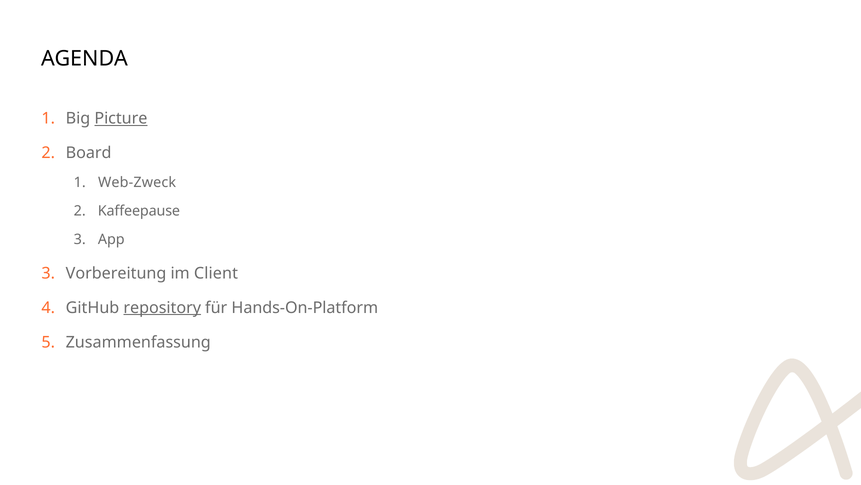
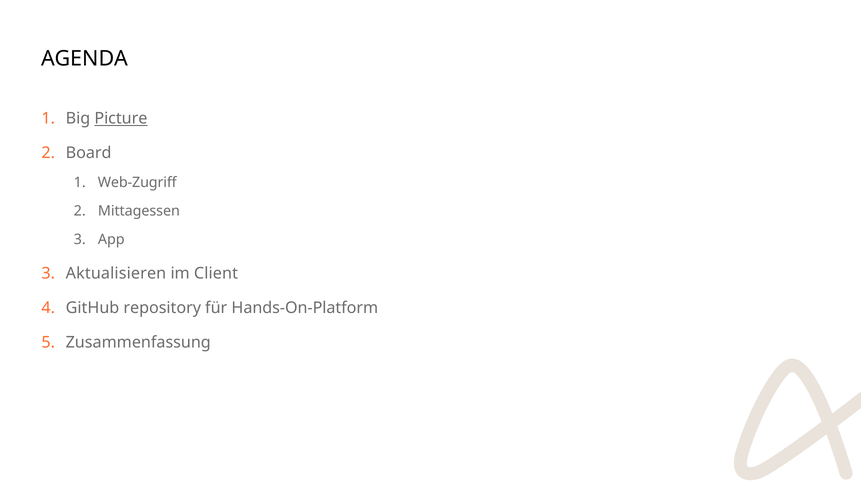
Web-Zweck: Web-Zweck -> Web-Zugriff (137, 182)
Kaffeepause: Kaffeepause -> Mittagessen (139, 211)
Vorbereitung: Vorbereitung -> Aktualisieren (116, 273)
repository underline: present -> none (162, 307)
